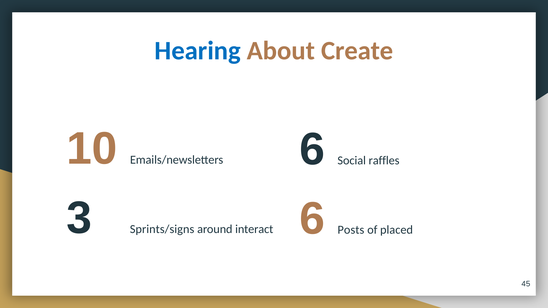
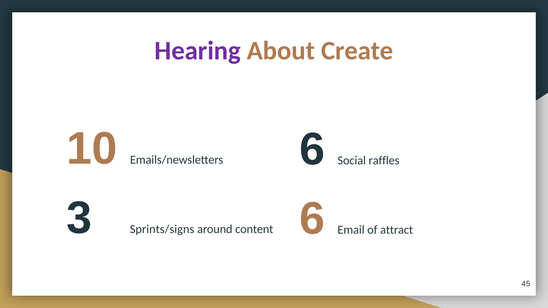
Hearing colour: blue -> purple (198, 51)
interact: interact -> content (254, 229)
Posts: Posts -> Email (351, 230)
placed: placed -> attract (397, 230)
